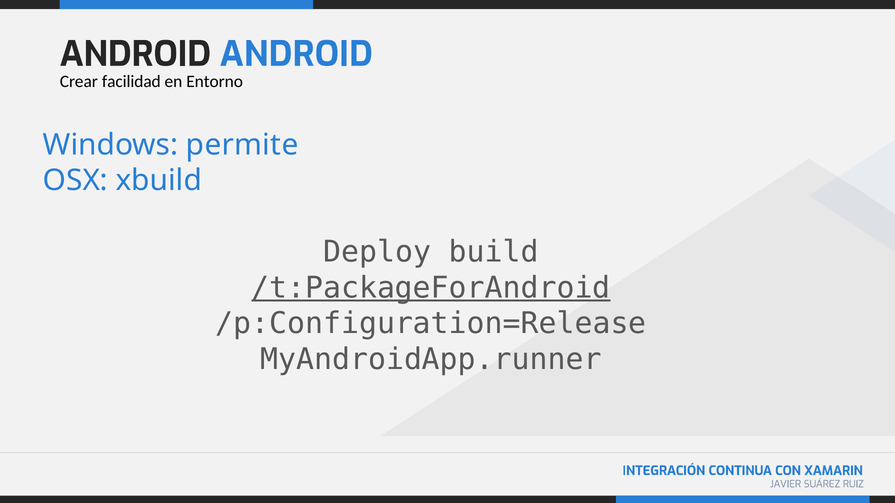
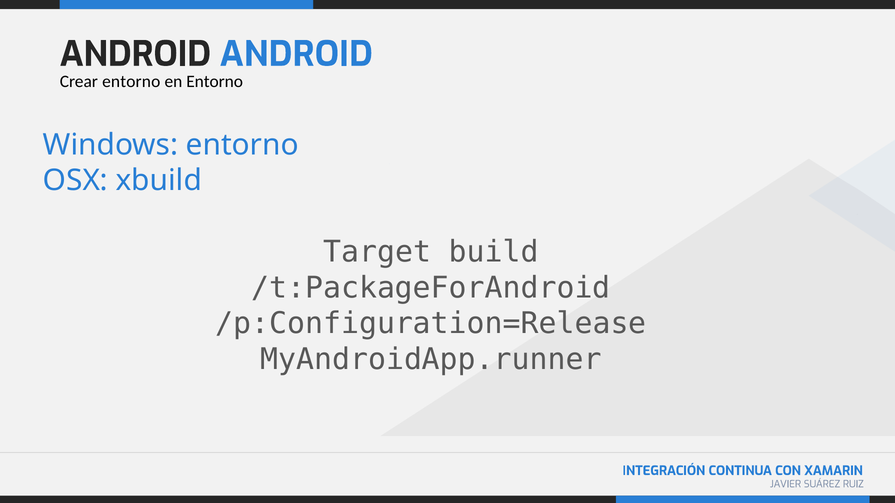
Crear facilidad: facilidad -> entorno (131, 81)
Windows permite: permite -> entorno (242, 145)
Deploy: Deploy -> Target (377, 252)
/t:PackageForAndroid underline: present -> none (431, 288)
